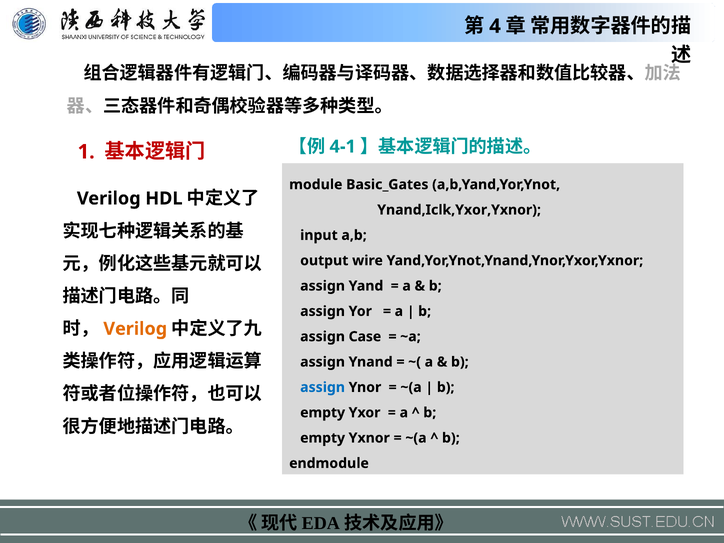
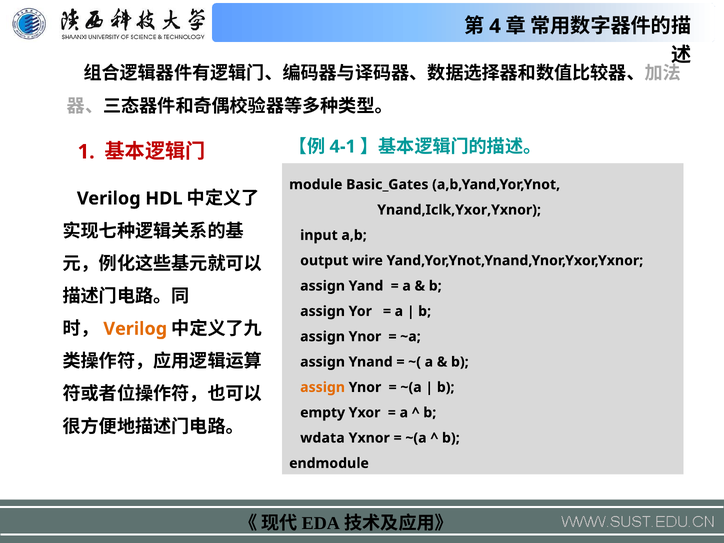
Case: Case -> Ynor (365, 337)
assign colour: blue -> orange (323, 387)
empty: empty -> wdata (322, 438)
